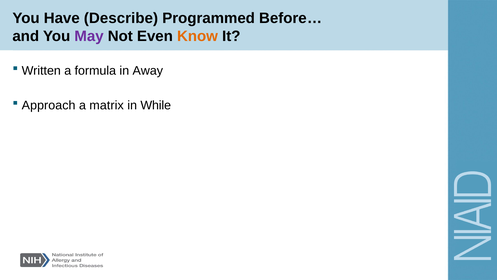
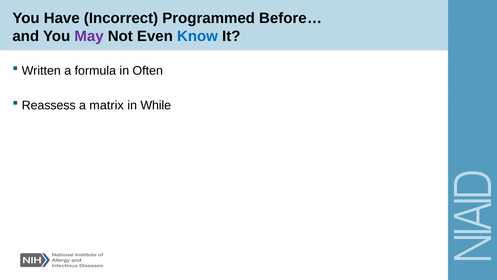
Describe: Describe -> Incorrect (121, 18)
Know colour: orange -> blue (197, 36)
Away: Away -> Often (148, 71)
Approach: Approach -> Reassess (49, 105)
